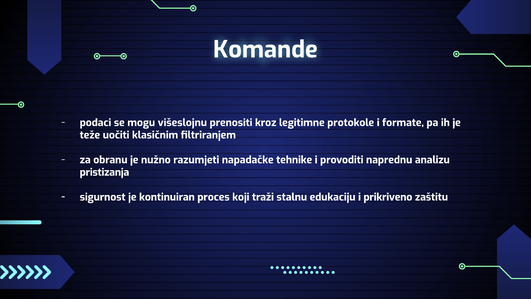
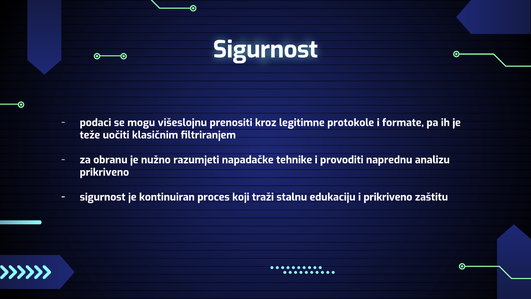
Komande: Komande -> Sigurnost (266, 50)
pristizanja: pristizanja -> prikriveno (104, 172)
